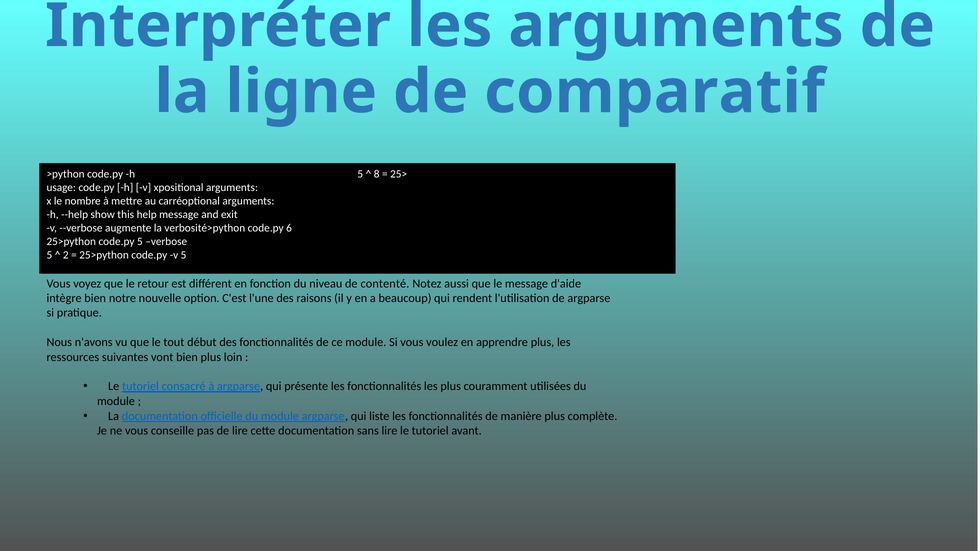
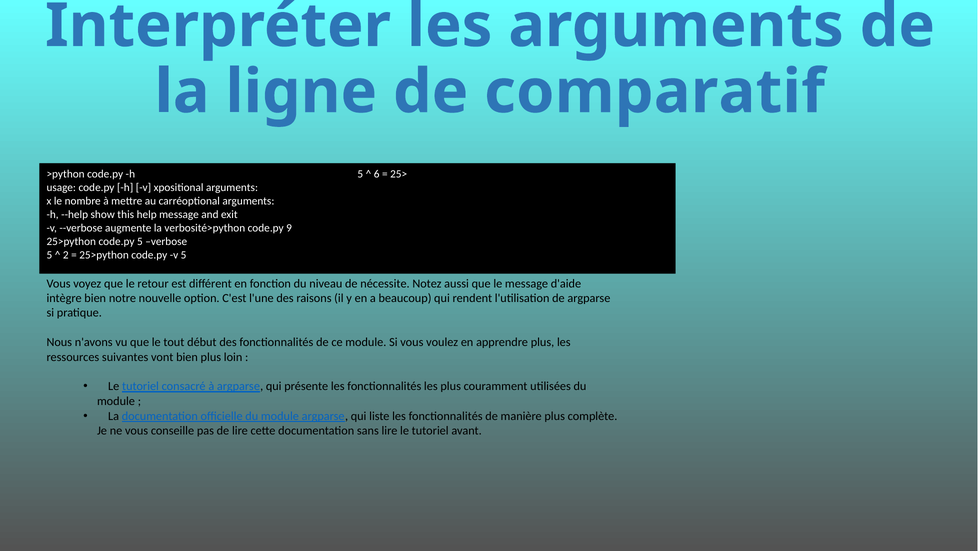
8: 8 -> 6 (377, 174)
6: 6 -> 9 (289, 228)
contenté: contenté -> nécessite (385, 284)
